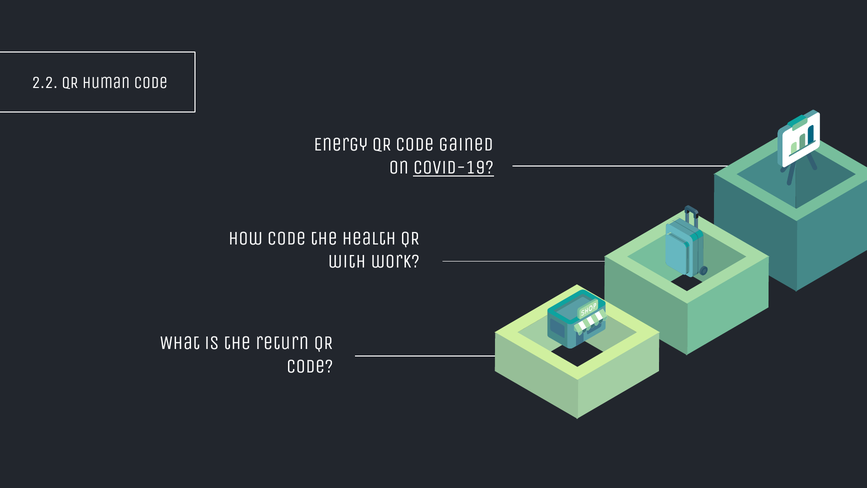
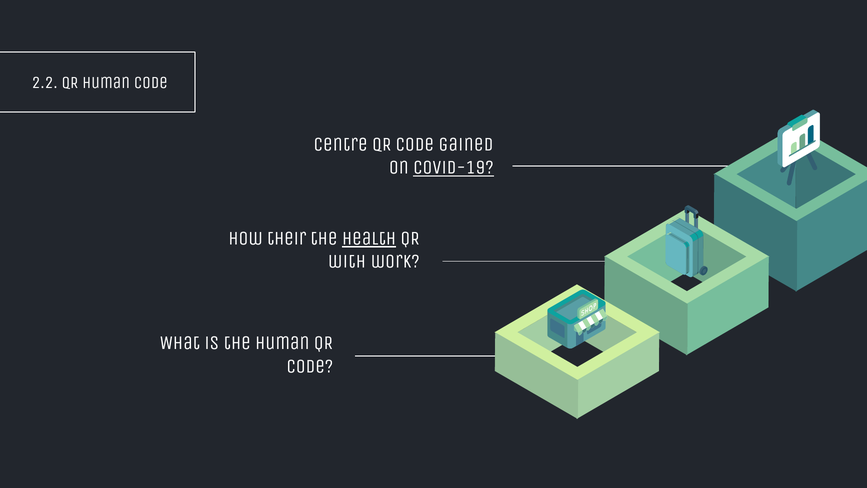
Energy: Energy -> Centre (341, 144)
How code: code -> their (287, 238)
health underline: none -> present (369, 238)
the return: return -> human (282, 343)
